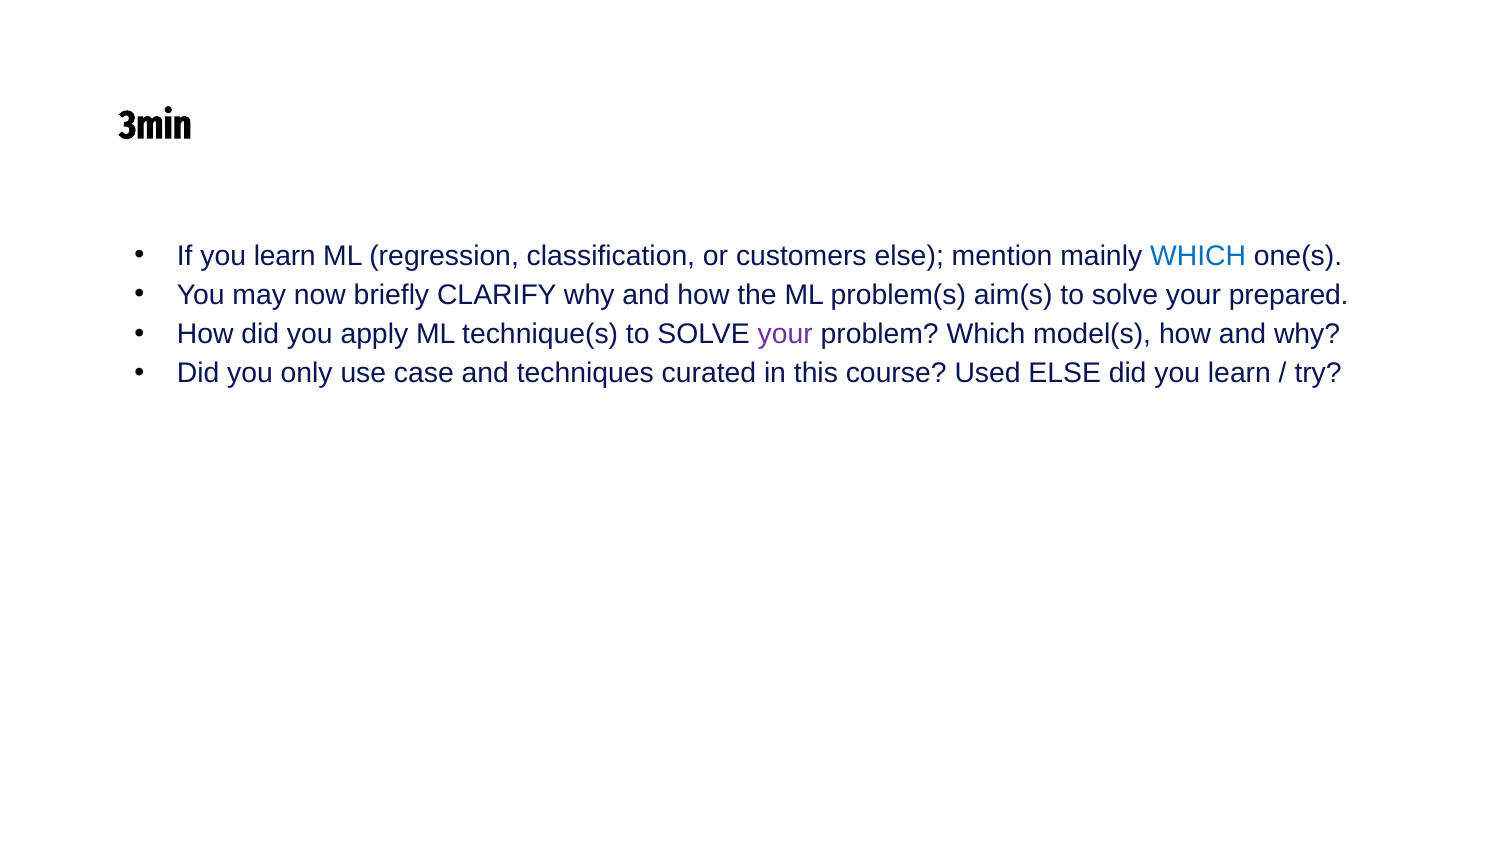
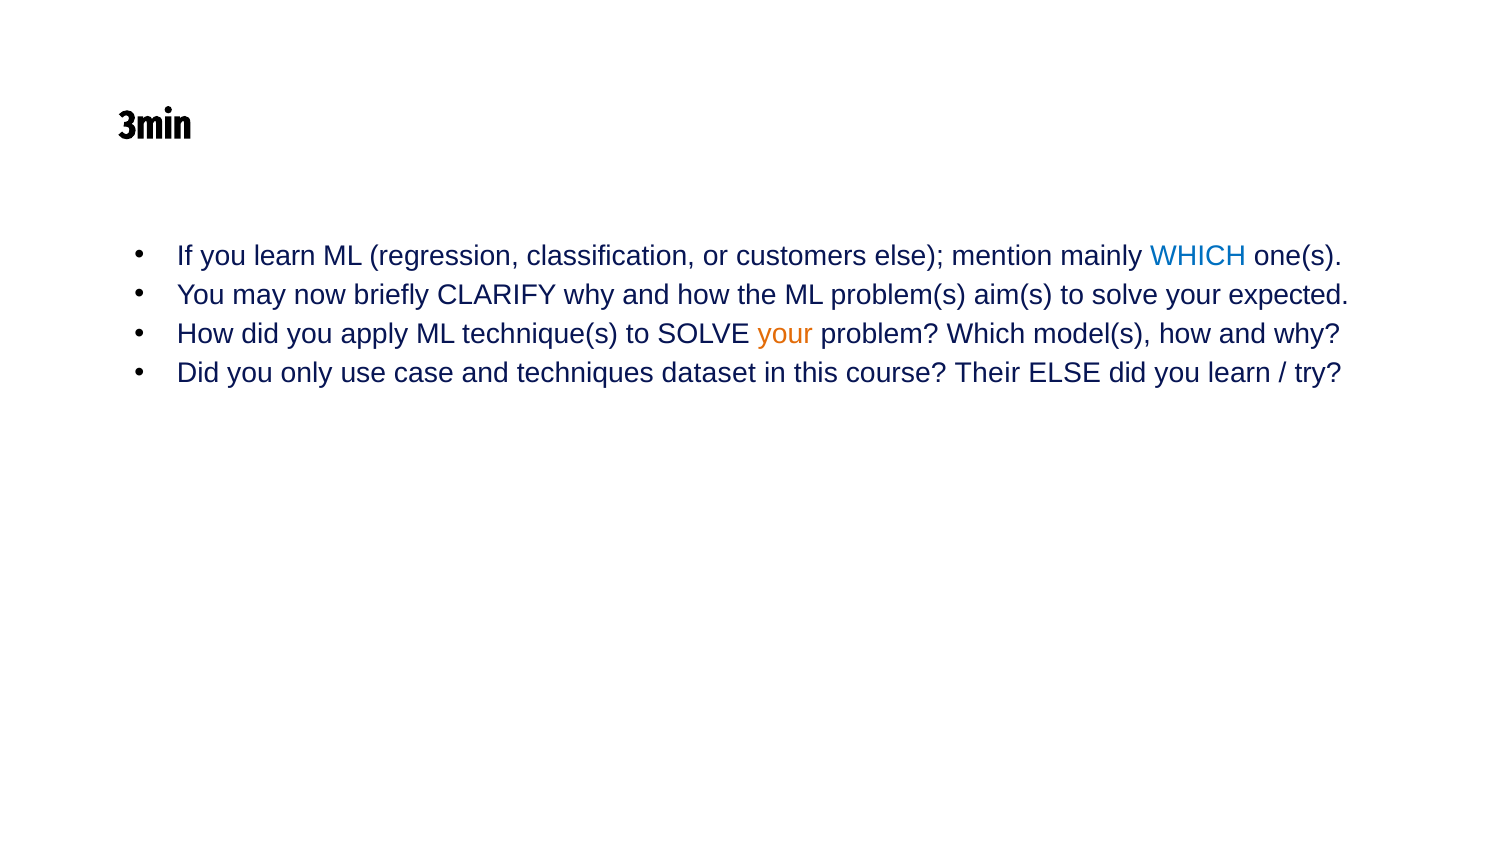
prepared: prepared -> expected (1289, 295)
your colour: purple -> orange (785, 334)
curated: curated -> dataset (709, 373)
Used: Used -> Their (987, 373)
